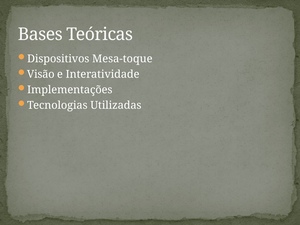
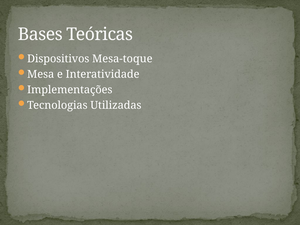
Visão: Visão -> Mesa (41, 74)
